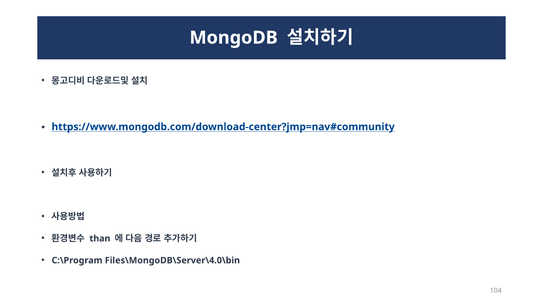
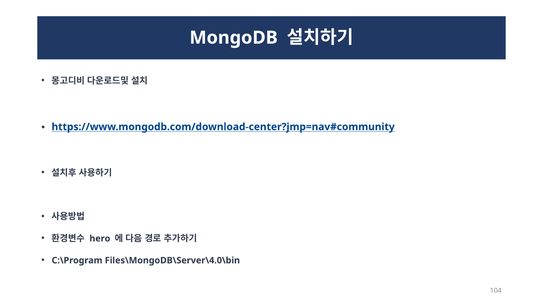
than: than -> hero (100, 239)
